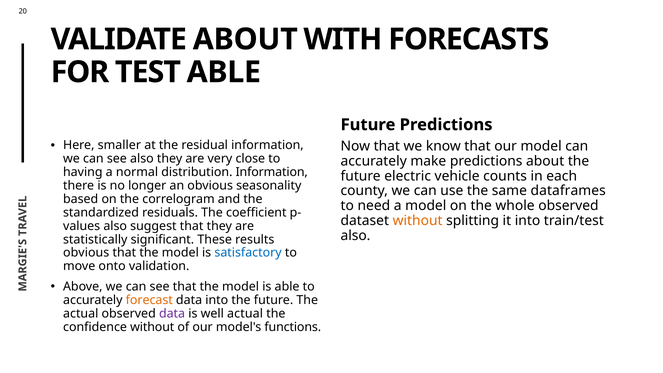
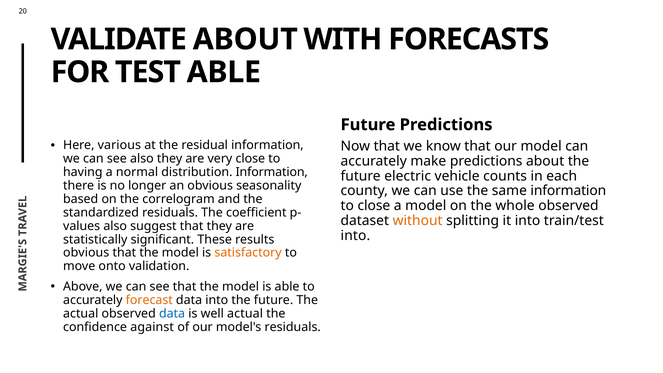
smaller: smaller -> various (119, 145)
same dataframes: dataframes -> information (568, 191)
to need: need -> close (374, 206)
also: also -> into (355, 236)
satisfactory colour: blue -> orange (248, 253)
data colour: purple -> blue (172, 313)
confidence without: without -> against (152, 327)
model's functions: functions -> residuals (293, 327)
